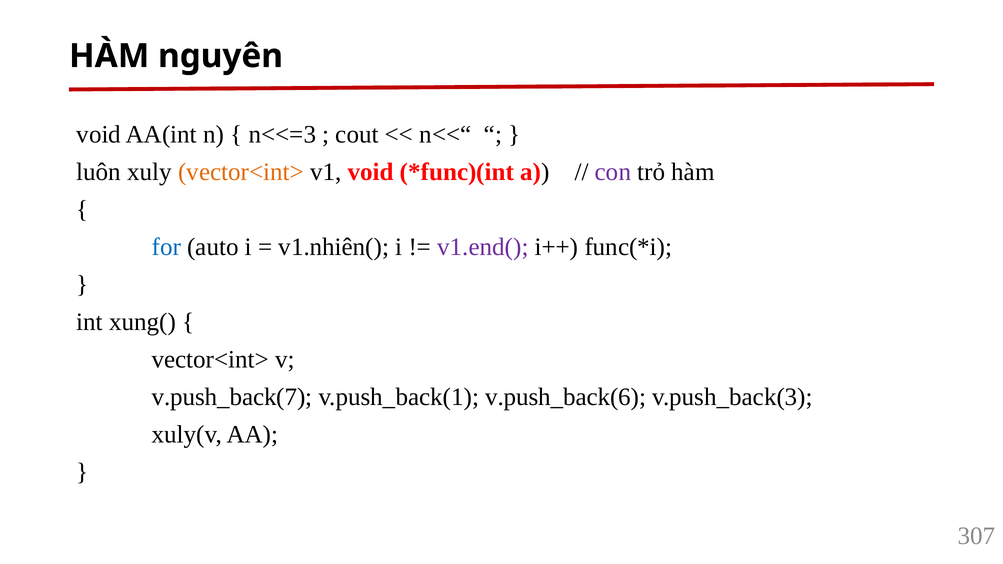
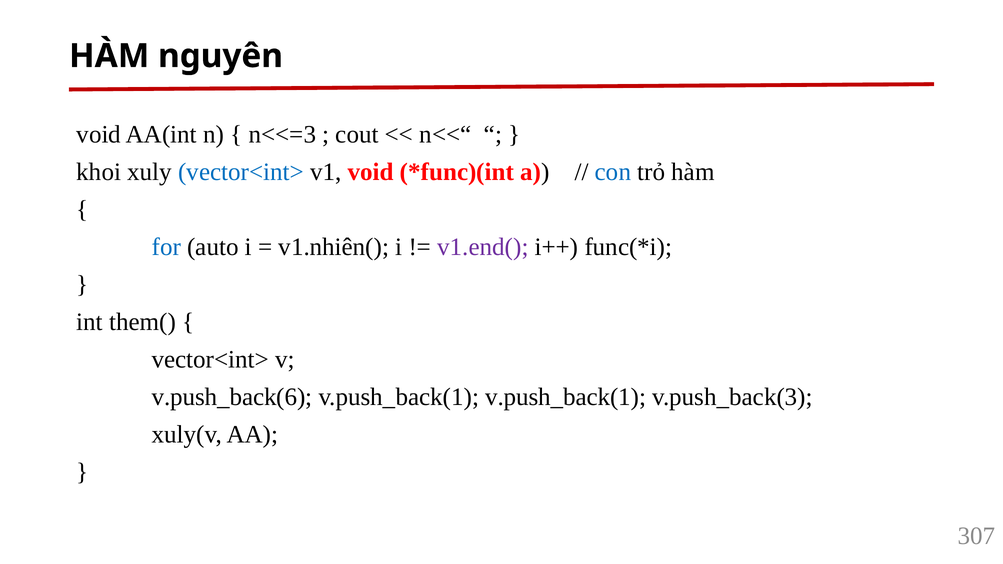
luôn: luôn -> khoi (99, 172)
vector<int> colour: orange -> blue (241, 172)
con colour: purple -> blue (613, 172)
xung(: xung( -> them( (143, 322)
v.push_back(7: v.push_back(7 -> v.push_back(6 (232, 397)
v.push_back(1 v.push_back(6: v.push_back(6 -> v.push_back(1 (566, 397)
